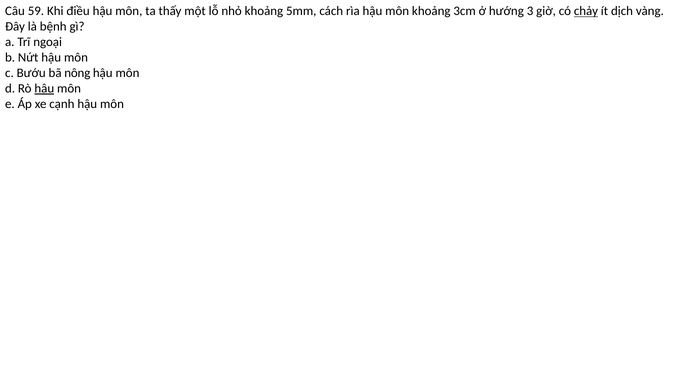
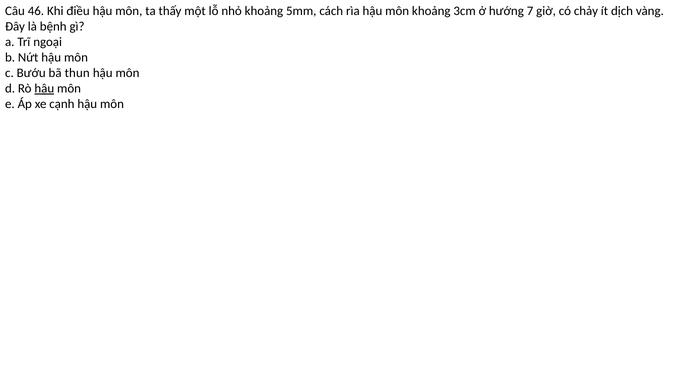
59: 59 -> 46 (36, 11)
3: 3 -> 7 (530, 11)
chảy underline: present -> none (586, 11)
nông: nông -> thun (77, 73)
